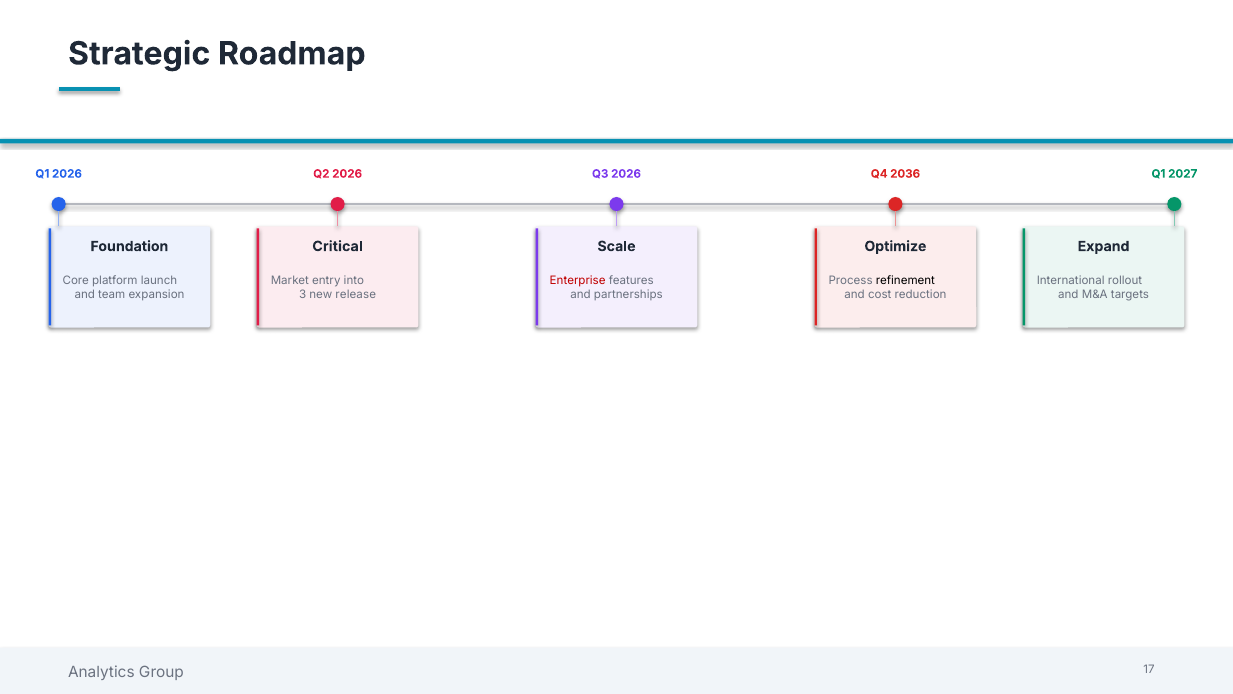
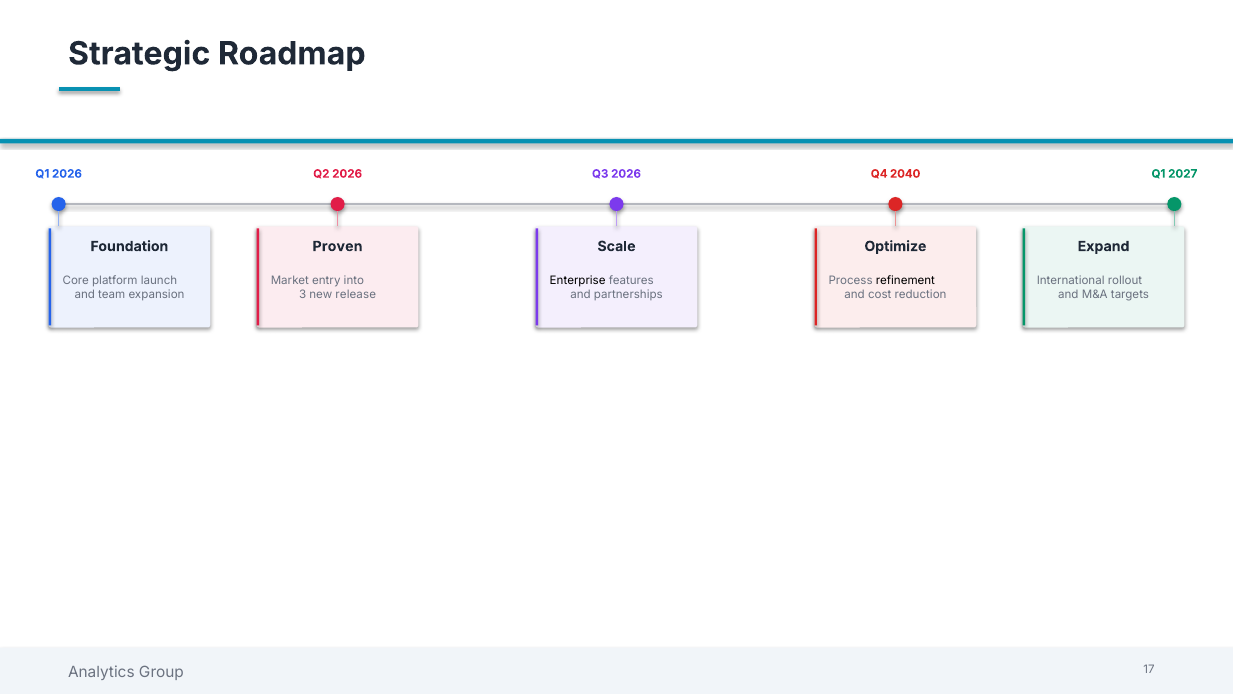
2036: 2036 -> 2040 (905, 174)
Critical: Critical -> Proven (337, 246)
Enterprise colour: red -> black (578, 281)
